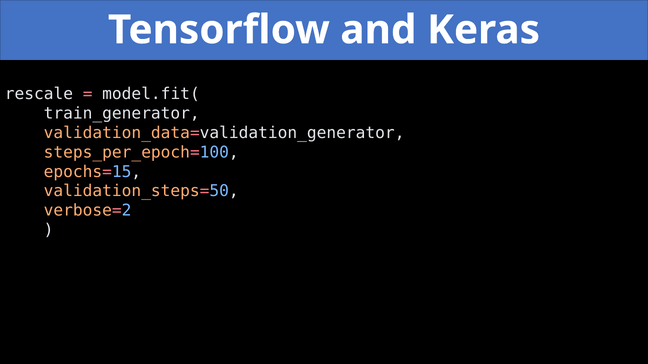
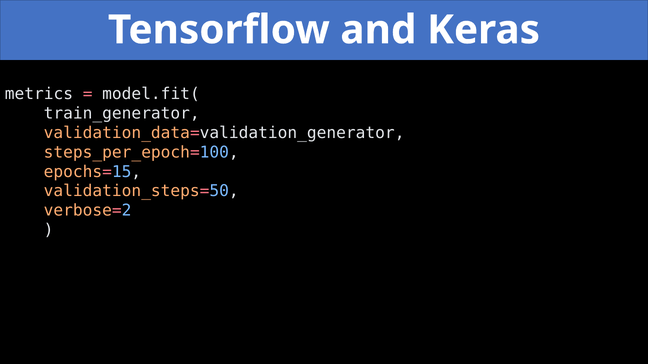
rescale: rescale -> metrics (39, 94)
